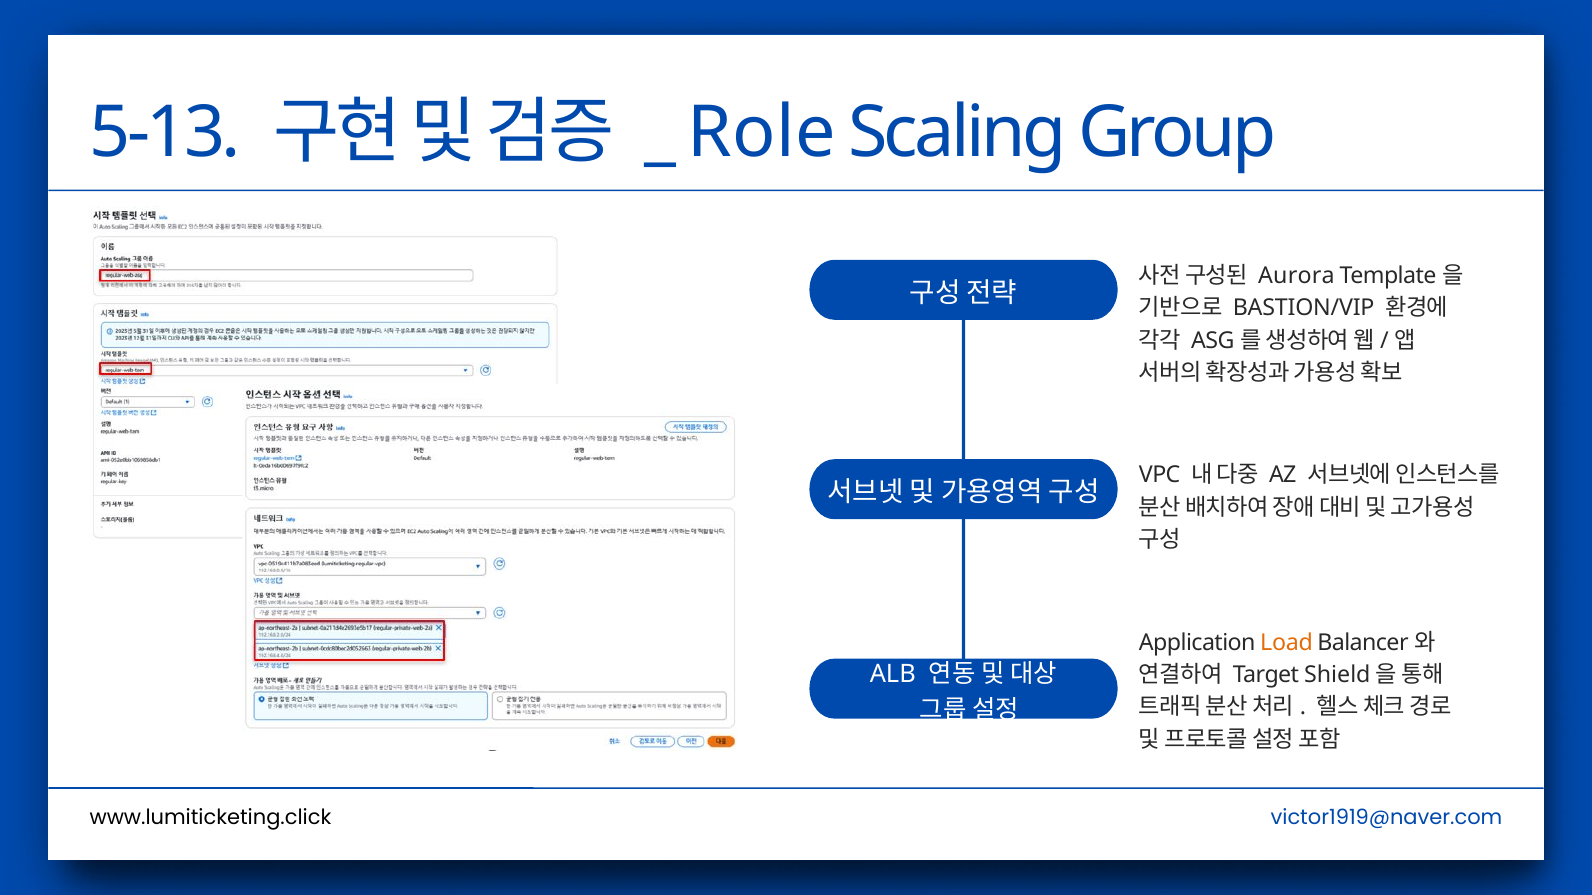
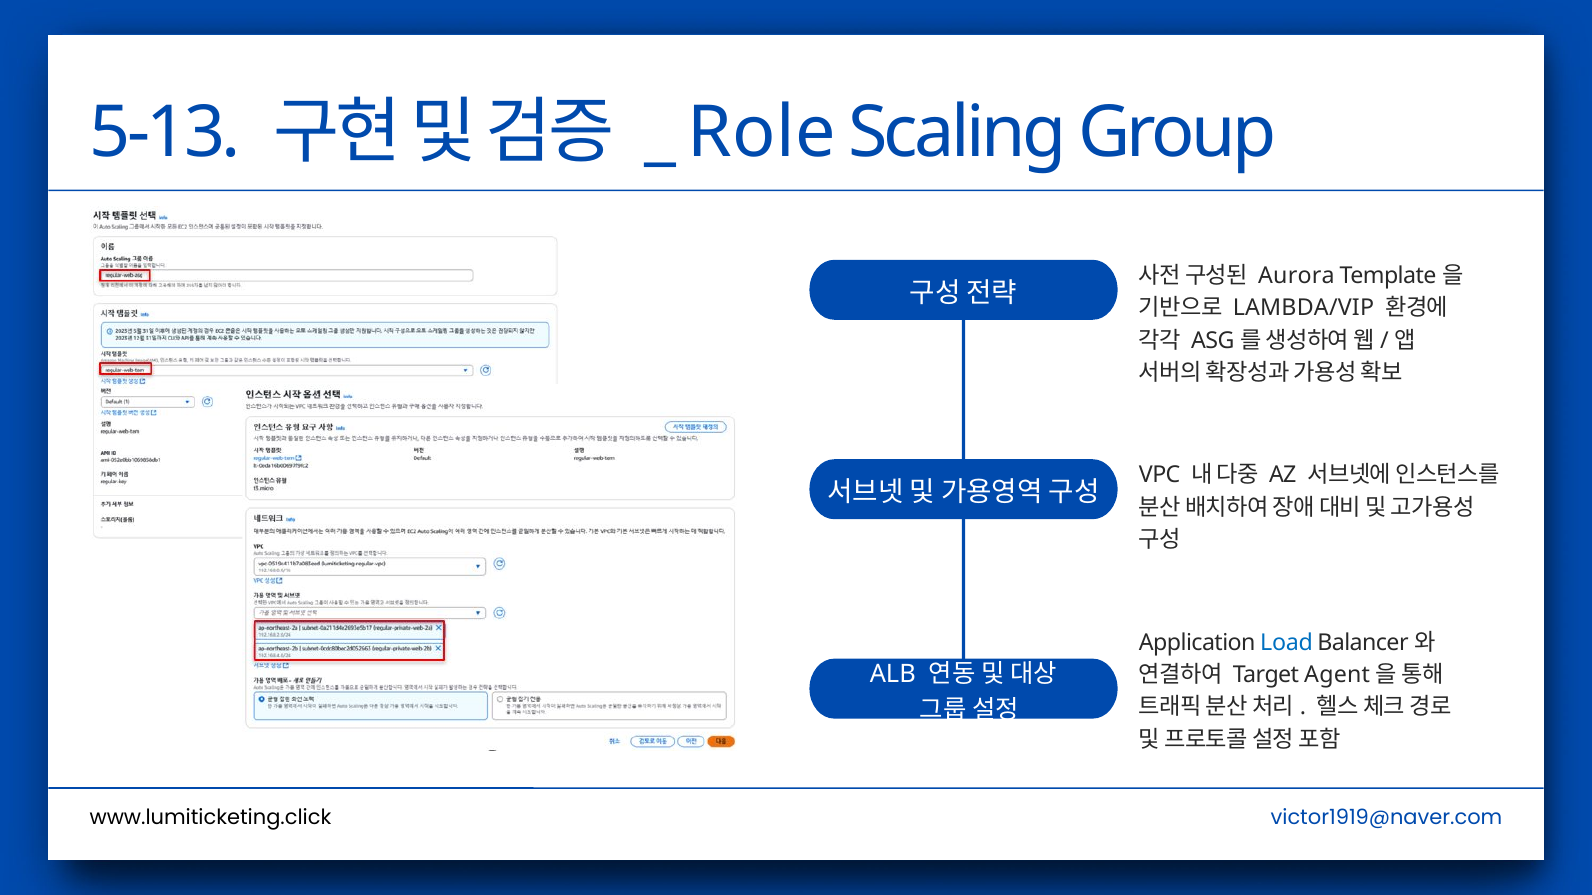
BASTION/VIP: BASTION/VIP -> LAMBDA/VIP (1303, 308)
Load colour: orange -> blue (1287, 643)
Shield: Shield -> Agent (1337, 675)
